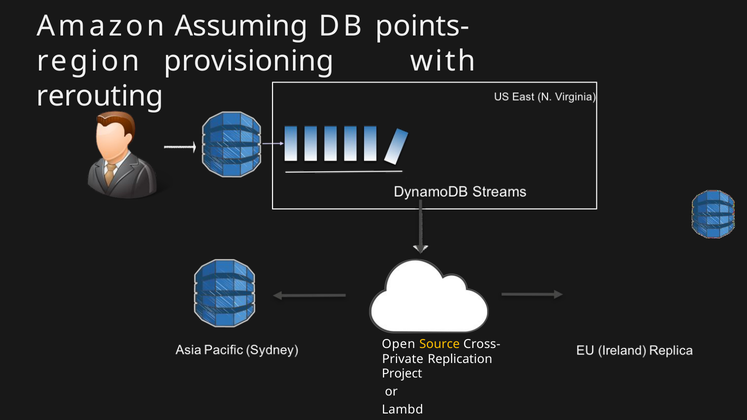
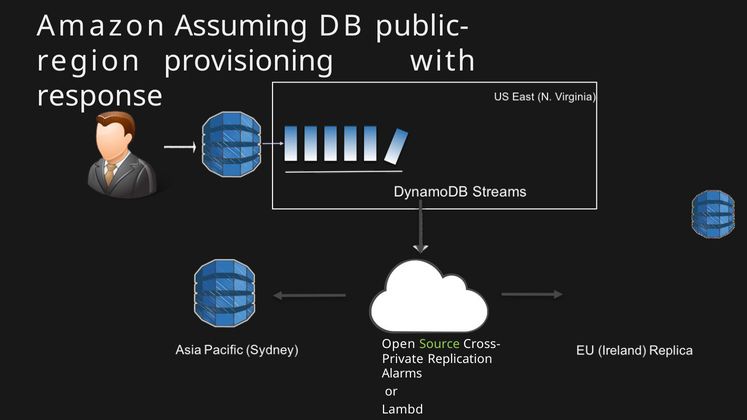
points-: points- -> public- (422, 26)
rerouting: rerouting -> response (100, 96)
Source colour: yellow -> light green (440, 344)
Project: Project -> Alarms (402, 374)
